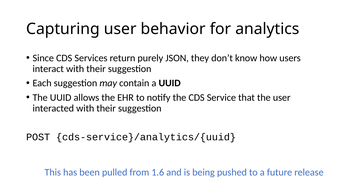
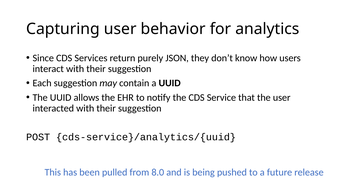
1.6: 1.6 -> 8.0 (158, 172)
